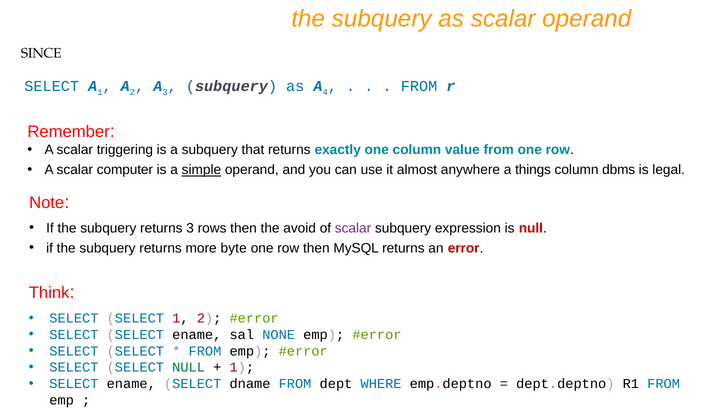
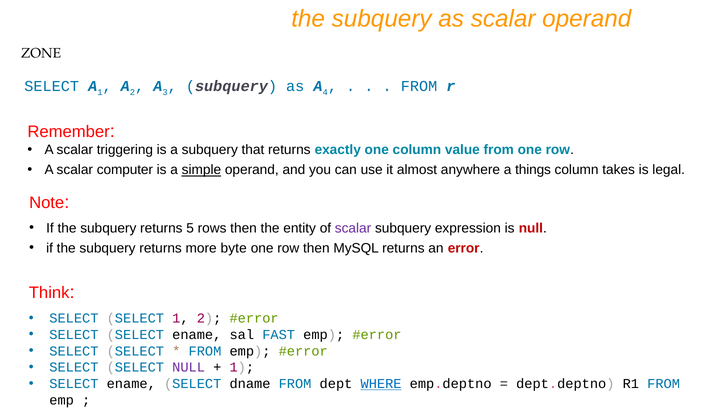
SINCE: SINCE -> ZONE (41, 53)
dbms: dbms -> takes (619, 170)
returns 3: 3 -> 5 (190, 228)
avoid: avoid -> entity (300, 228)
NONE: NONE -> FAST (279, 335)
NULL colour: green -> purple (189, 368)
WHERE underline: none -> present (381, 384)
